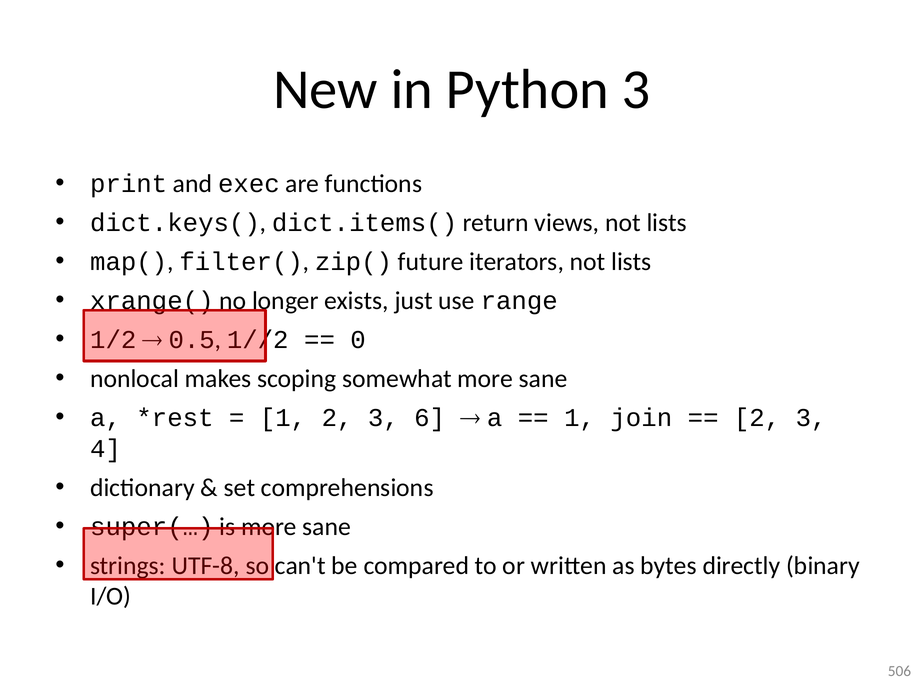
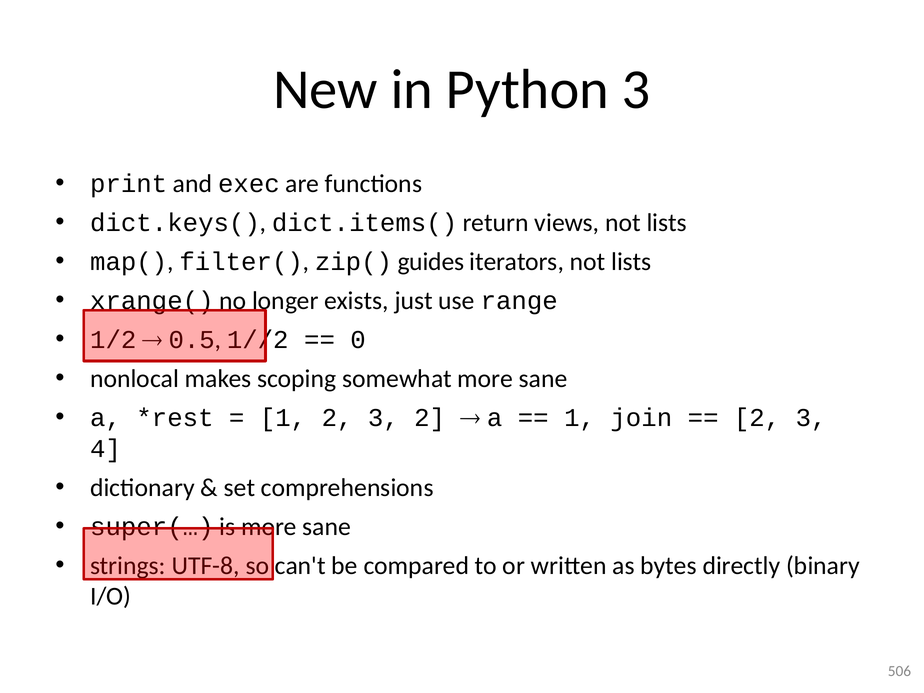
future: future -> guides (431, 262)
3 6: 6 -> 2 (430, 418)
